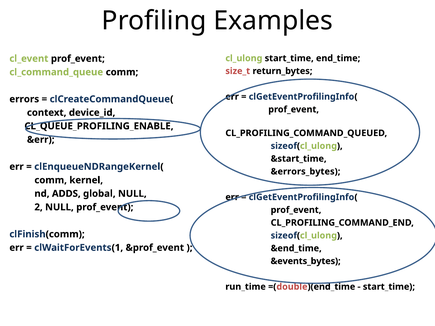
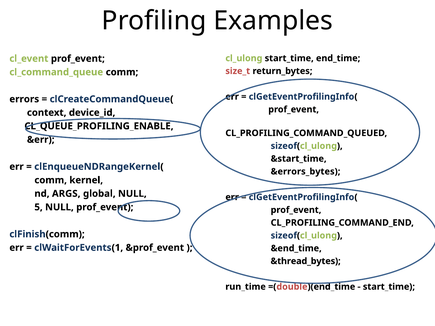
ADDS: ADDS -> ARGS (66, 194)
2: 2 -> 5 (39, 207)
&events_bytes: &events_bytes -> &thread_bytes (306, 261)
